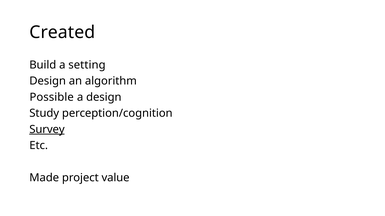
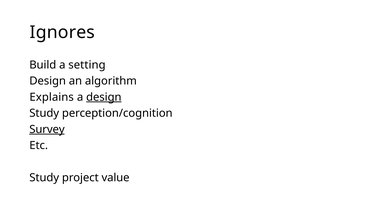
Created: Created -> Ignores (62, 32)
Possible: Possible -> Explains (52, 97)
design underline: none -> present (104, 97)
Made: Made -> Study (44, 178)
